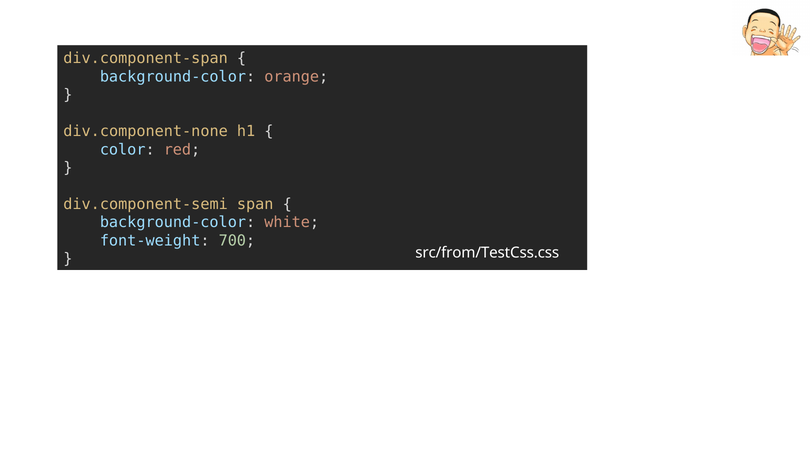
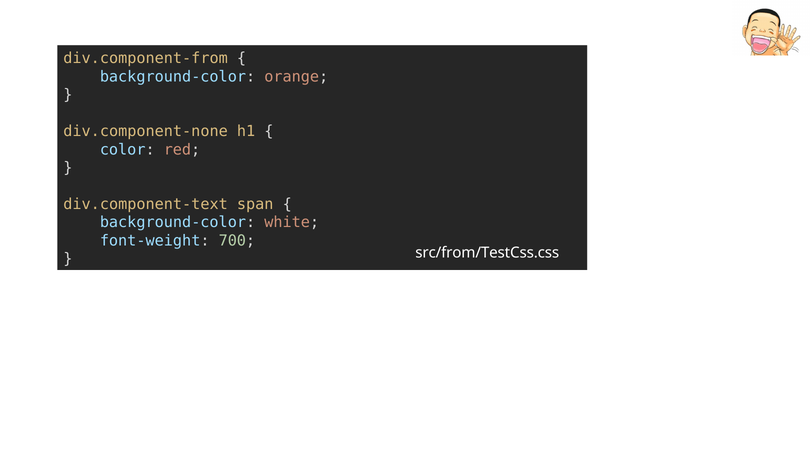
div.component-span: div.component-span -> div.component-from (146, 58)
div.component-semi: div.component-semi -> div.component-text (146, 204)
